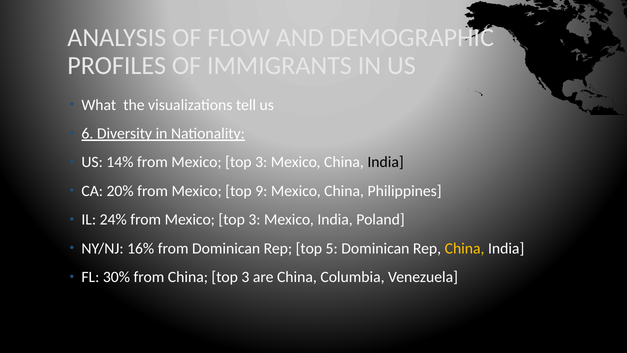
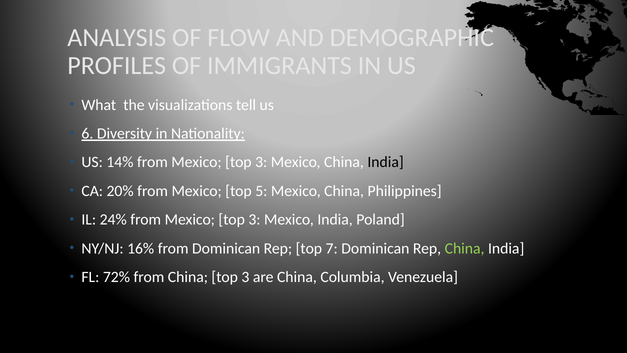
9: 9 -> 5 (261, 191)
5: 5 -> 7 (332, 248)
China colour: yellow -> light green (465, 248)
30%: 30% -> 72% (116, 277)
